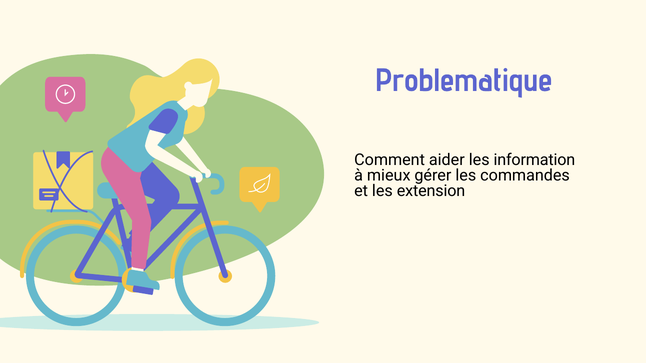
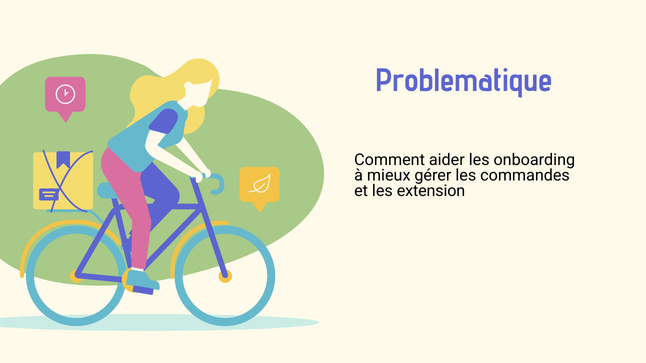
information: information -> onboarding (534, 160)
